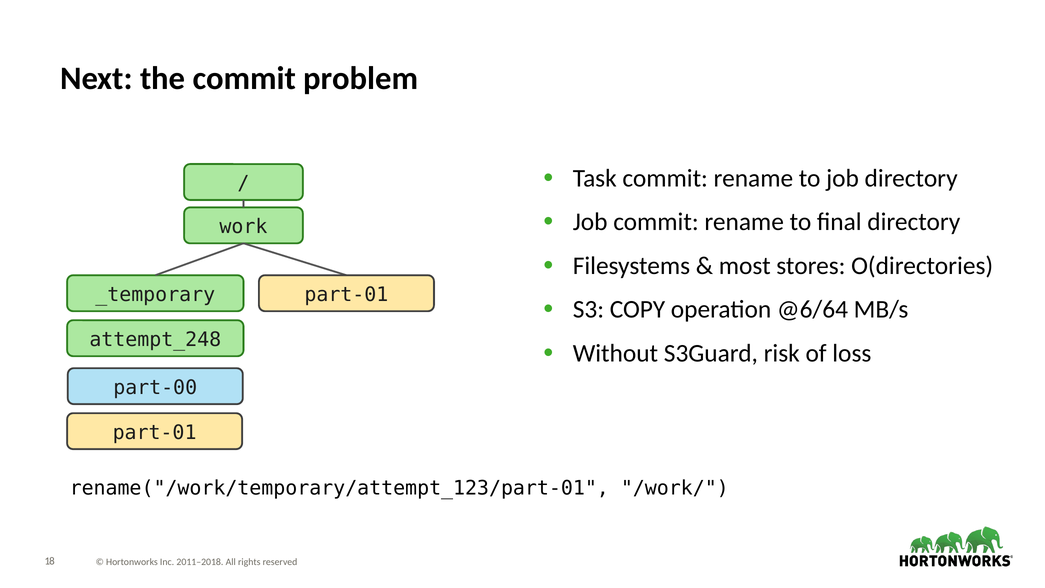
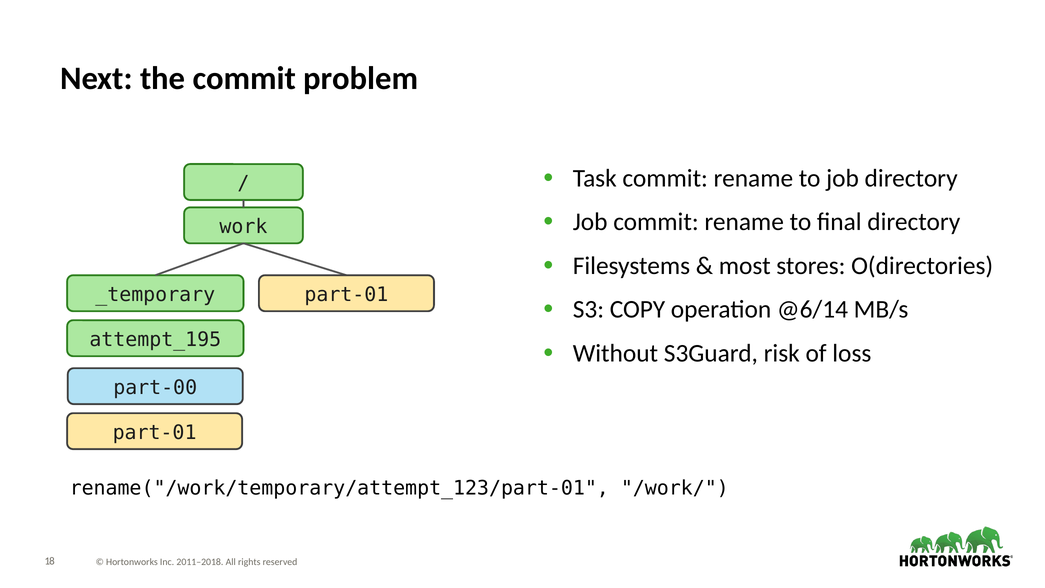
@6/64: @6/64 -> @6/14 (812, 310)
attempt_248: attempt_248 -> attempt_195 (155, 339)
